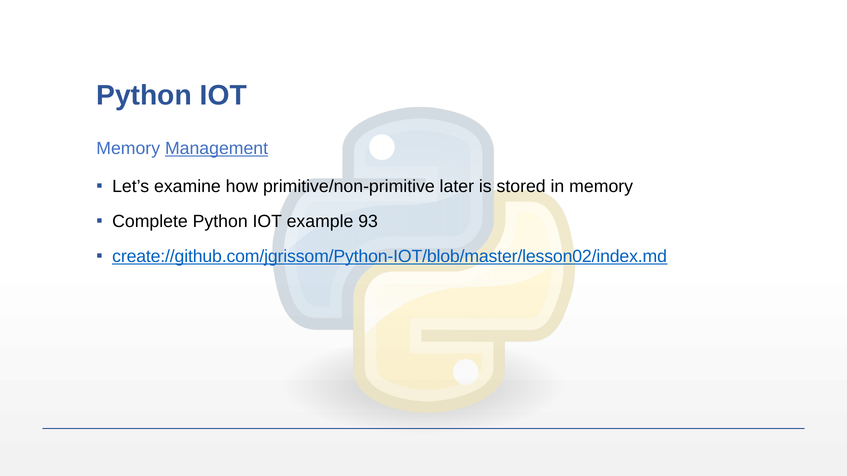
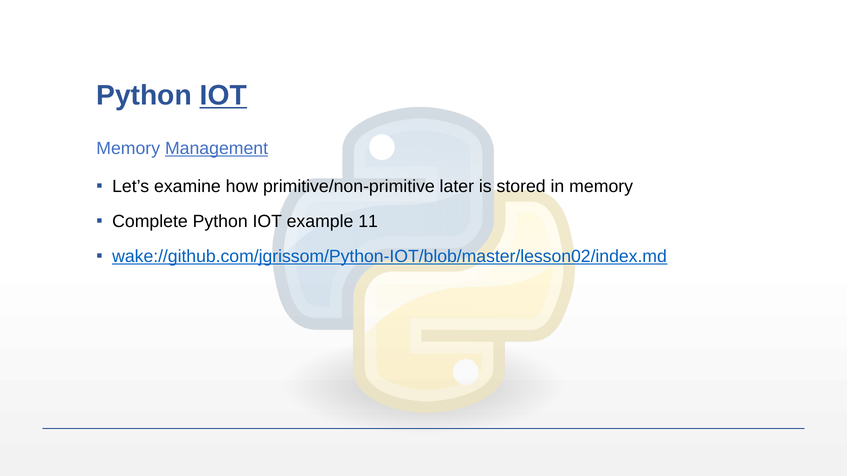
IOT underline: none -> present (223, 96)
93: 93 -> 11 (368, 222)
create://github.com/jgrissom/Python-IOT/blob/master/lesson02/index.md: create://github.com/jgrissom/Python-IOT/blob/master/lesson02/index.md -> wake://github.com/jgrissom/Python-IOT/blob/master/lesson02/index.md (390, 256)
